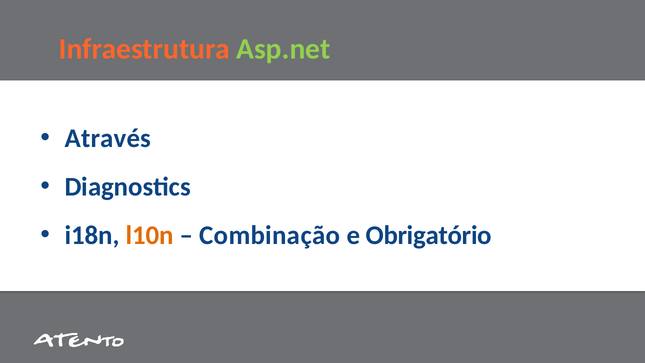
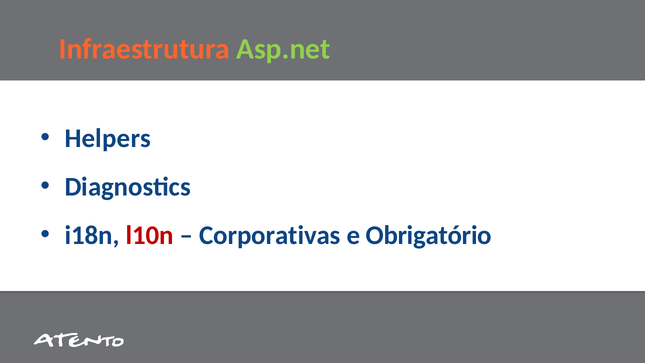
Através: Através -> Helpers (108, 138)
l10n colour: orange -> red (150, 235)
Combinação: Combinação -> Corporativas (270, 235)
